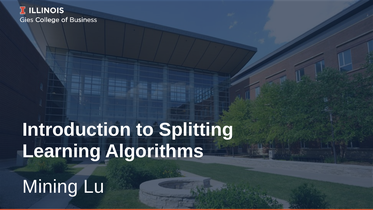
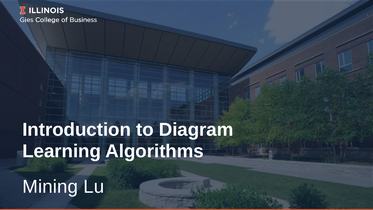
Splitting: Splitting -> Diagram (196, 130)
